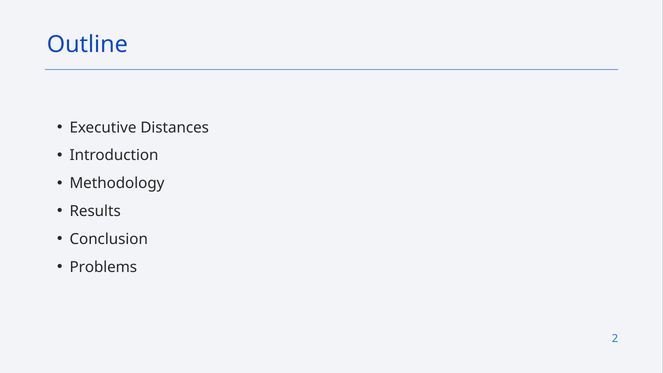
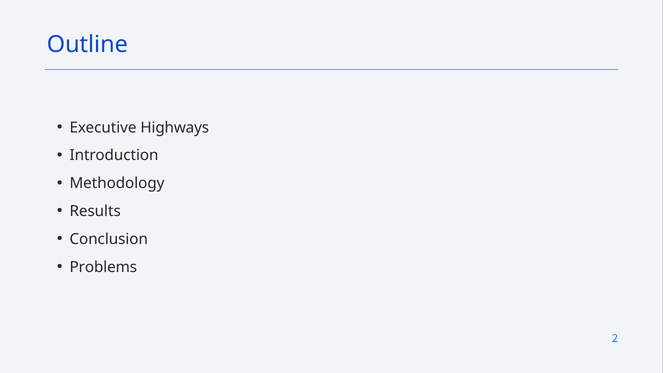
Distances: Distances -> Highways (175, 128)
